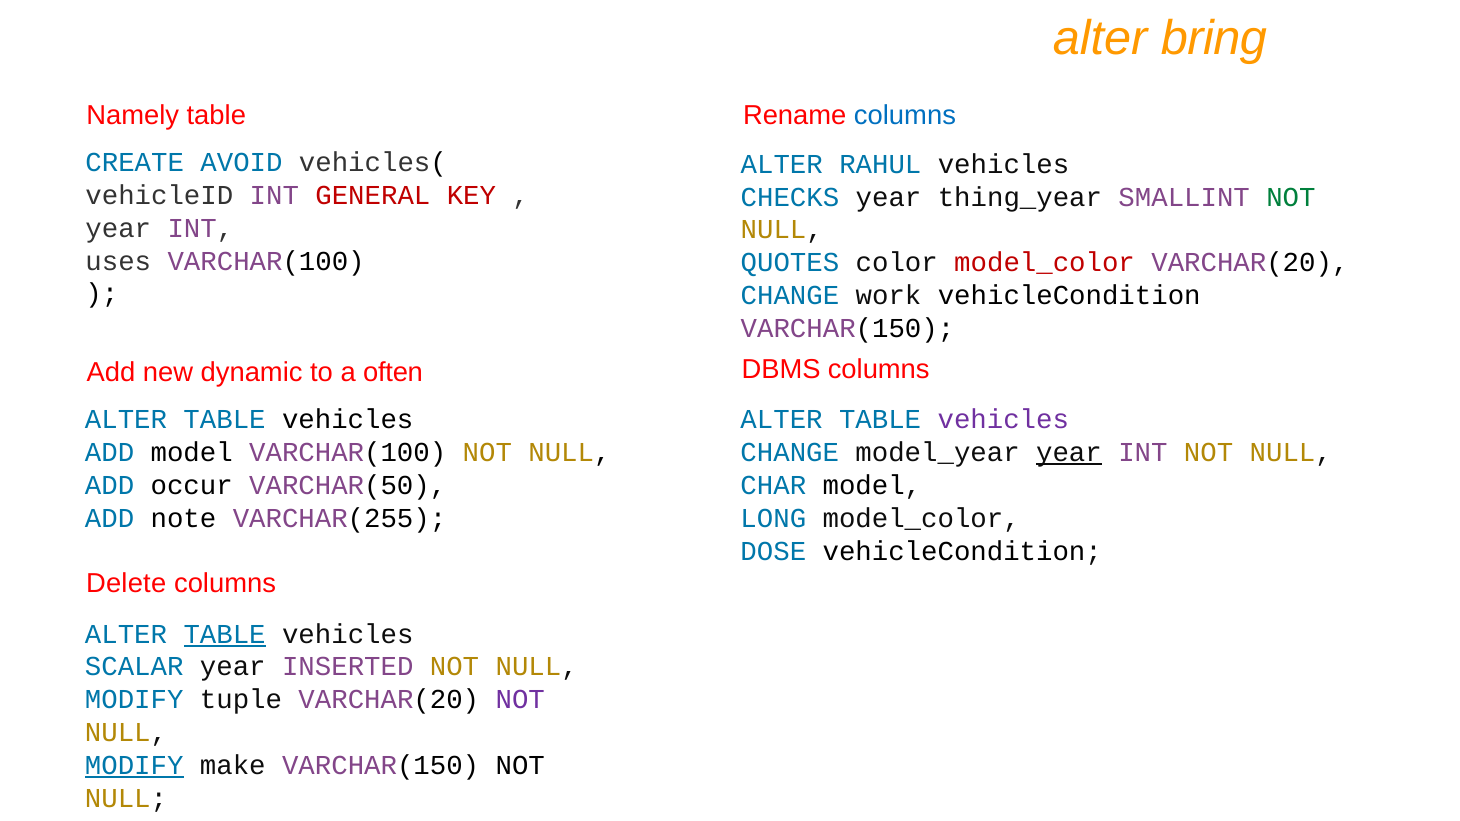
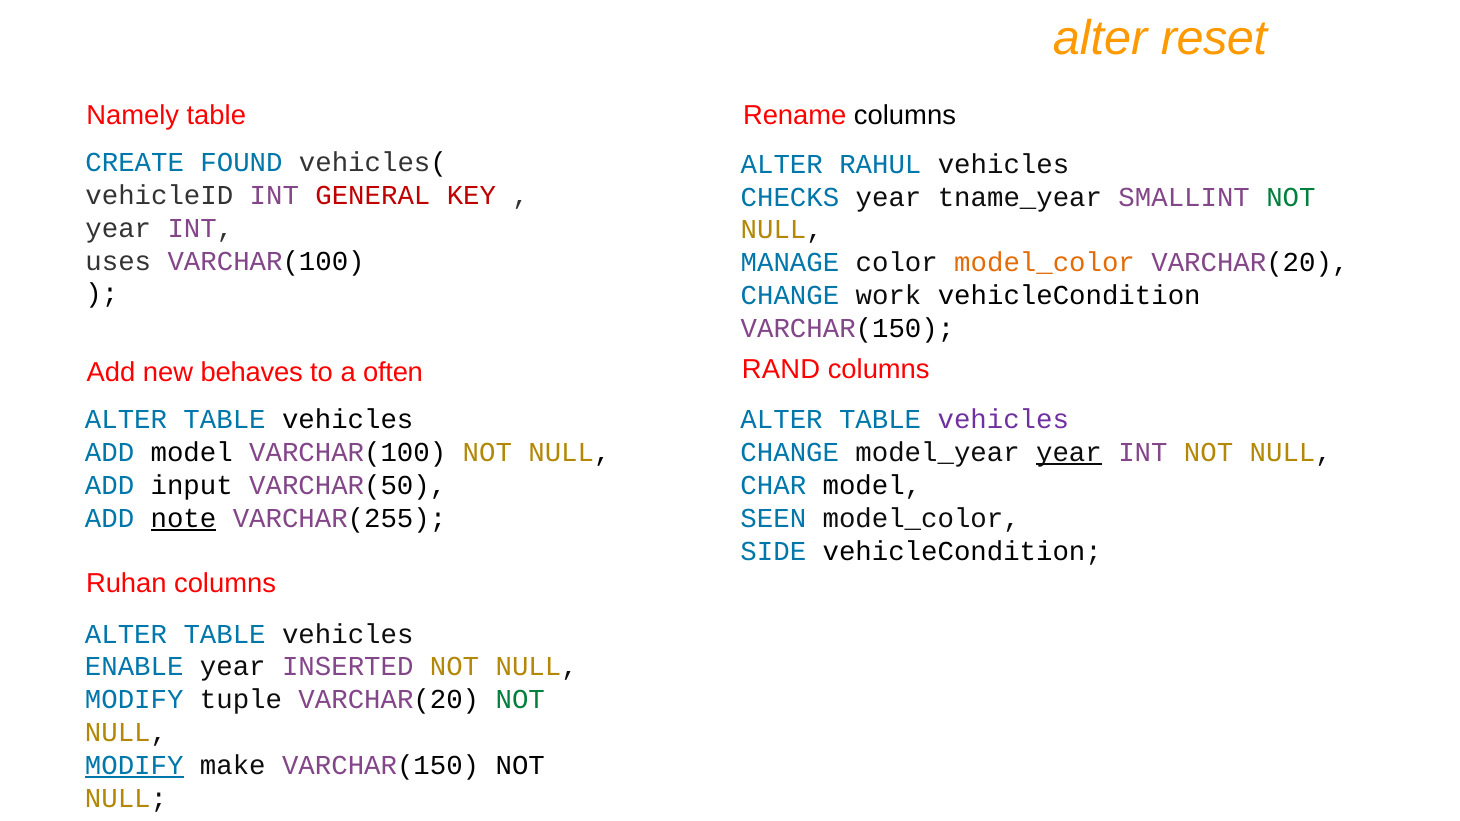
bring: bring -> reset (1214, 38)
columns colour: blue -> black (905, 115)
AVOID: AVOID -> FOUND (241, 163)
thing_year: thing_year -> tname_year (1020, 197)
QUOTES: QUOTES -> MANAGE (790, 263)
model_color colour: red -> orange (1045, 263)
DBMS: DBMS -> RAND (781, 369)
dynamic: dynamic -> behaves (252, 373)
occur: occur -> input (192, 486)
note underline: none -> present (183, 518)
LONG: LONG -> SEEN (773, 518)
DOSE: DOSE -> SIDE (773, 551)
Delete: Delete -> Ruhan (126, 584)
TABLE underline: present -> none (225, 634)
SCALAR: SCALAR -> ENABLE (134, 667)
NOT colour: purple -> green (520, 700)
